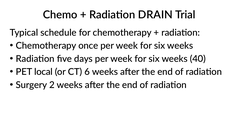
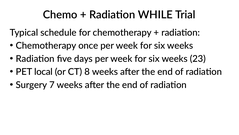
DRAIN: DRAIN -> WHILE (155, 15)
40: 40 -> 23 (198, 59)
6: 6 -> 8 (87, 72)
2: 2 -> 7 (52, 85)
